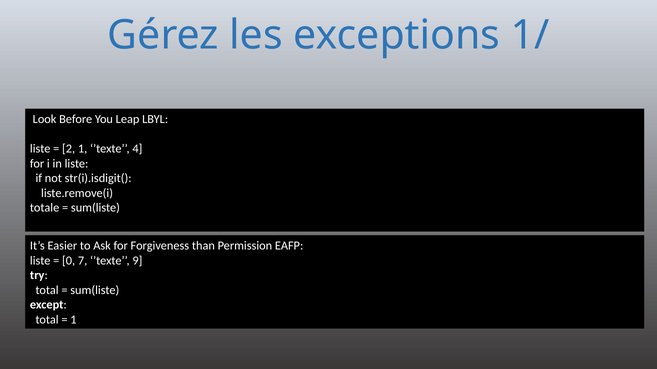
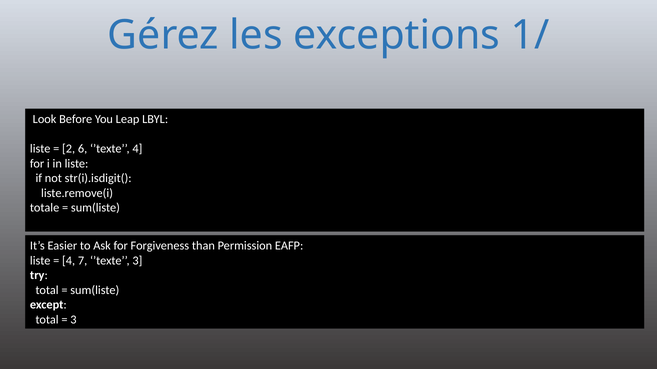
2 1: 1 -> 6 (83, 149)
0: 0 -> 4 (69, 261)
’texte 9: 9 -> 3 (137, 261)
1: 1 -> 3 (73, 320)
